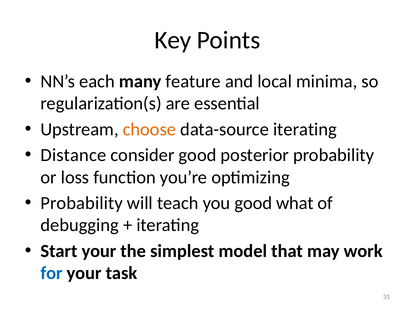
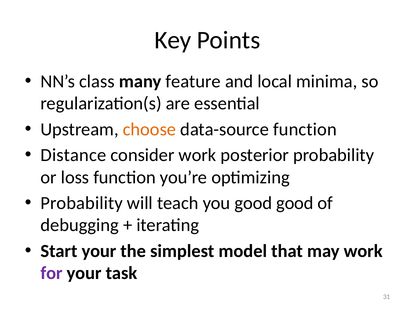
each: each -> class (97, 81)
data-source iterating: iterating -> function (305, 129)
consider good: good -> work (198, 155)
good what: what -> good (295, 203)
for colour: blue -> purple (52, 273)
